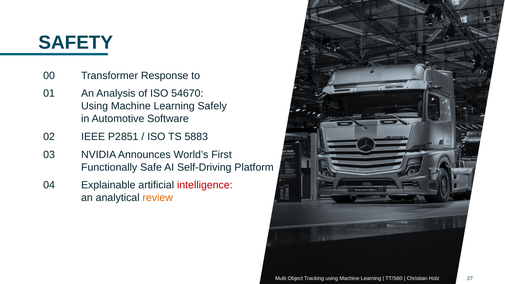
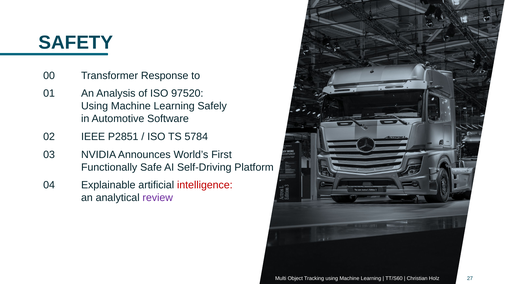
54670: 54670 -> 97520 (187, 94)
5883: 5883 -> 5784 (196, 137)
review colour: orange -> purple (158, 198)
